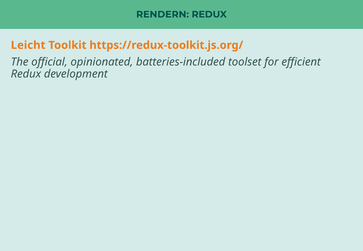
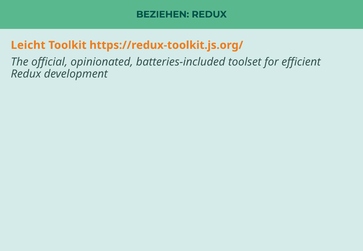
RENDERN: RENDERN -> BEZIEHEN (163, 14)
